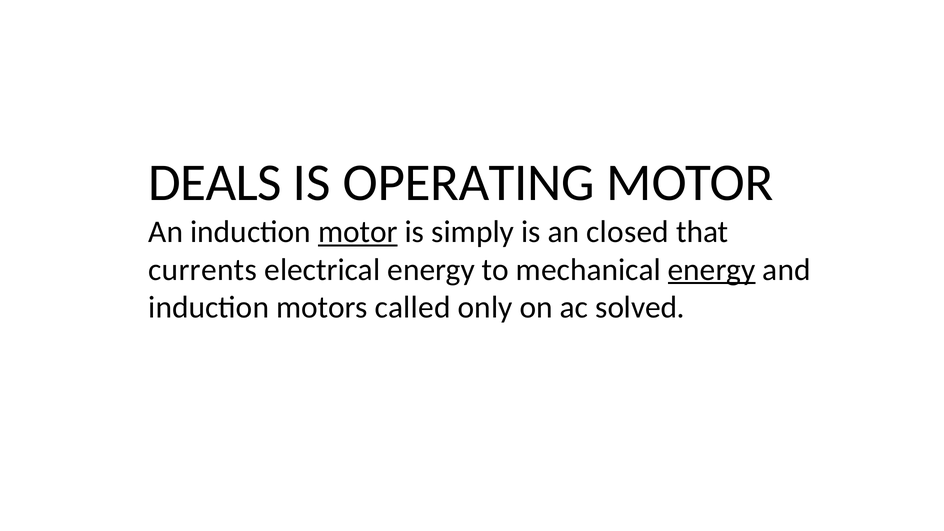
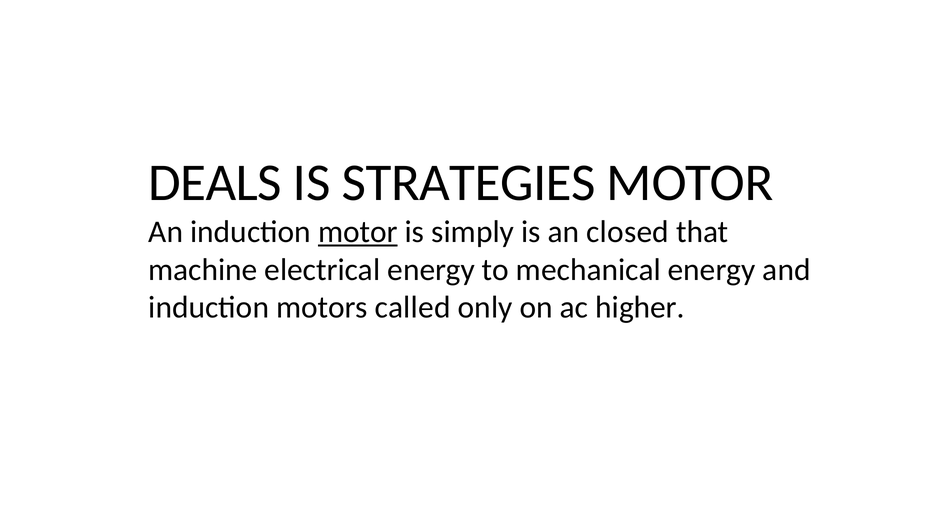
OPERATING: OPERATING -> STRATEGIES (469, 183)
currents: currents -> machine (203, 270)
energy underline: present -> none (712, 270)
solved: solved -> higher (640, 307)
